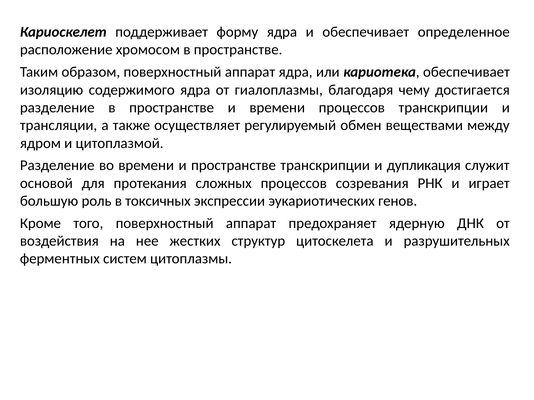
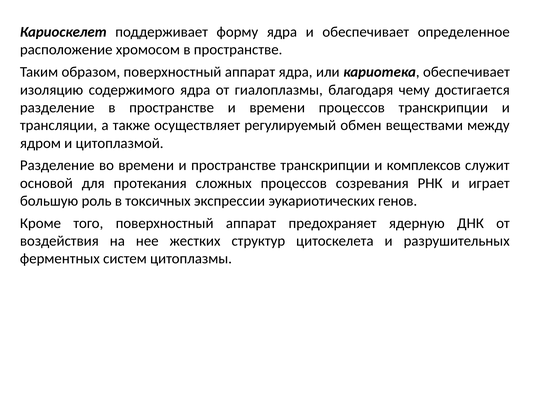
дупликация: дупликация -> комплексов (424, 166)
